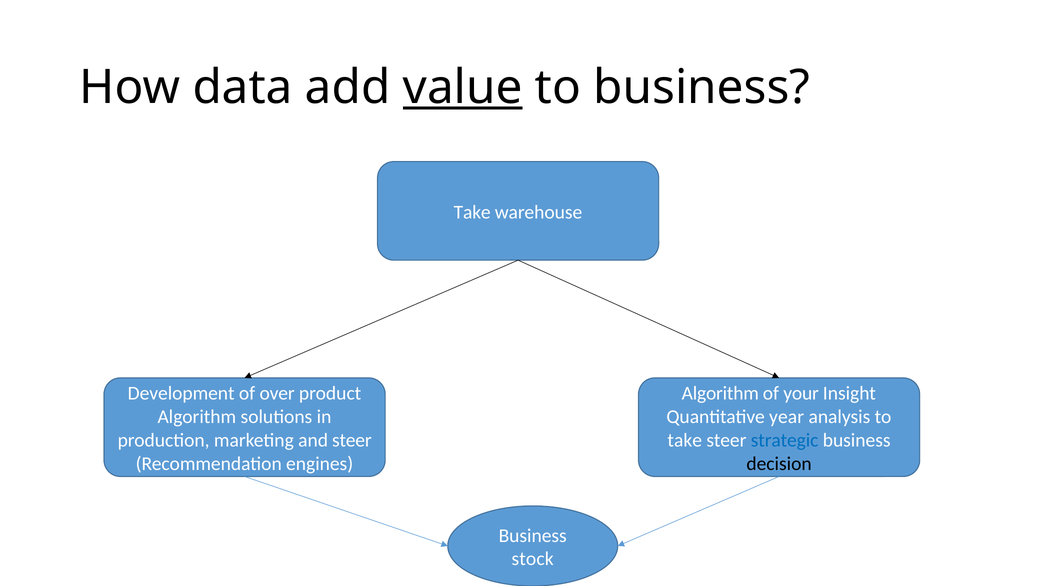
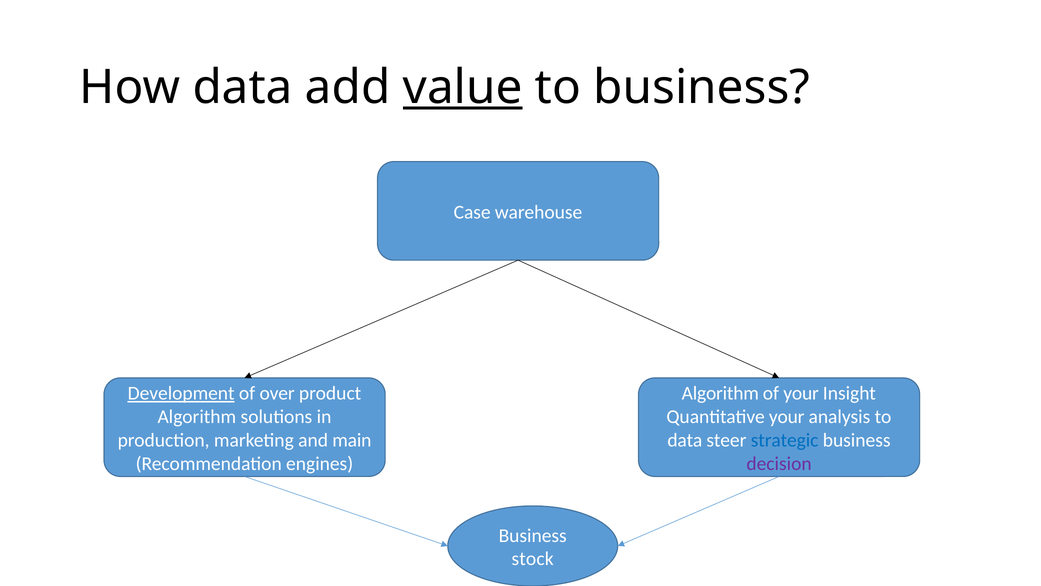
Take: Take -> Case (472, 212)
Development underline: none -> present (181, 393)
Quantitative year: year -> your (787, 416)
and steer: steer -> main (352, 440)
take: take -> data (685, 440)
decision colour: black -> purple (779, 463)
